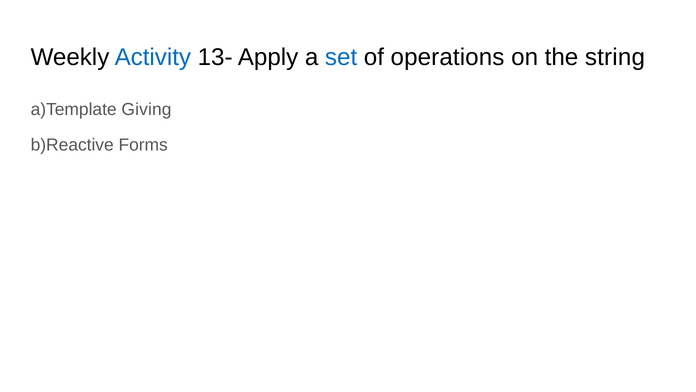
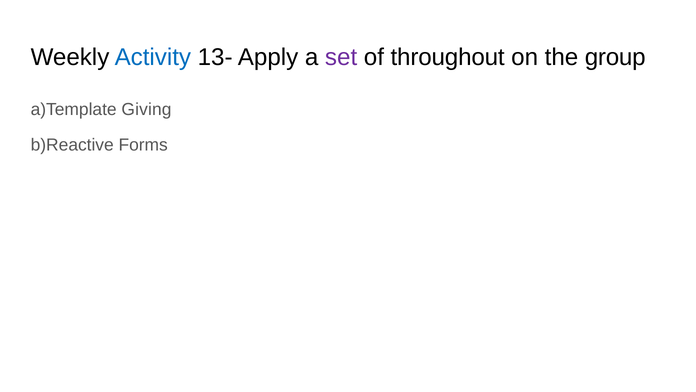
set colour: blue -> purple (341, 57)
operations: operations -> throughout (448, 57)
string: string -> group (615, 57)
